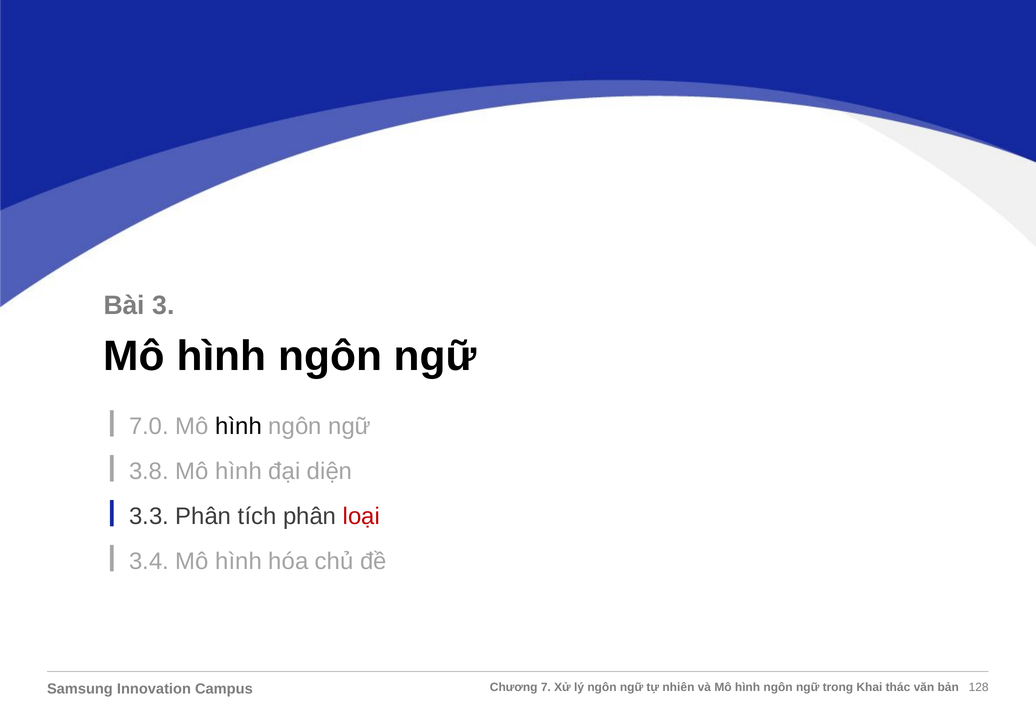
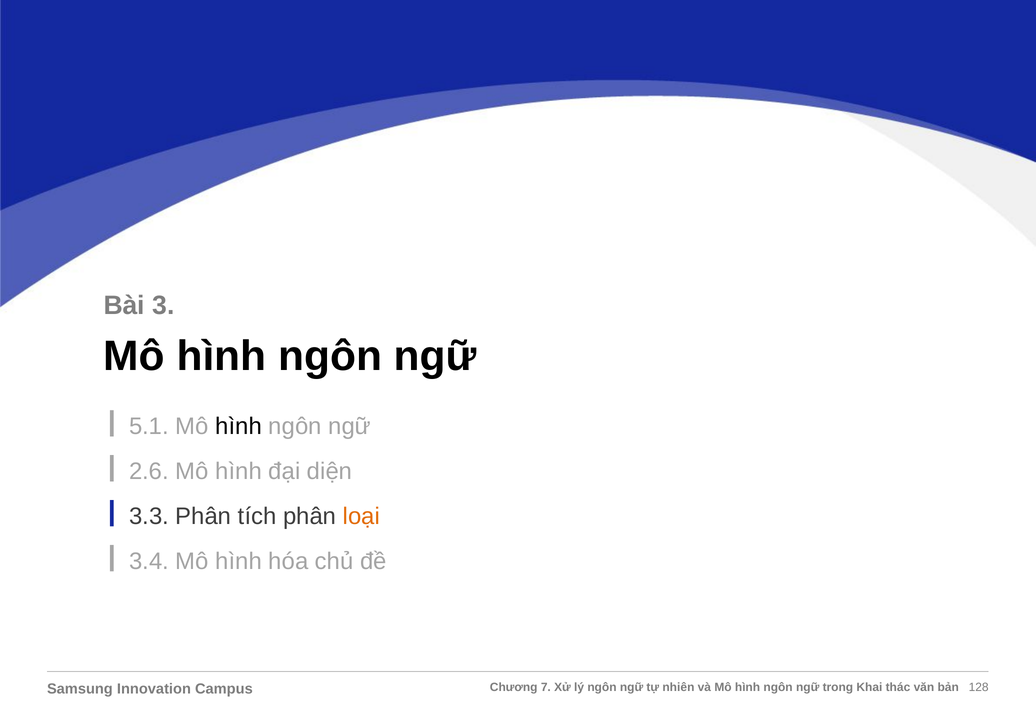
7.0: 7.0 -> 5.1 (149, 427)
3.8: 3.8 -> 2.6 (149, 472)
loại colour: red -> orange (361, 517)
